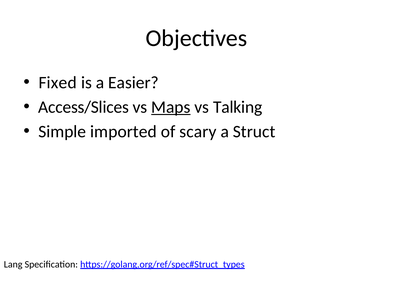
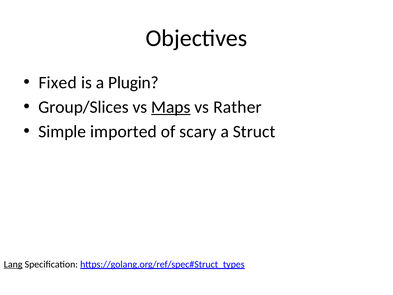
Easier: Easier -> Plugin (133, 82)
Access/Slices: Access/Slices -> Group/Slices (83, 107)
Talking: Talking -> Rather (237, 107)
Lang underline: none -> present (13, 264)
